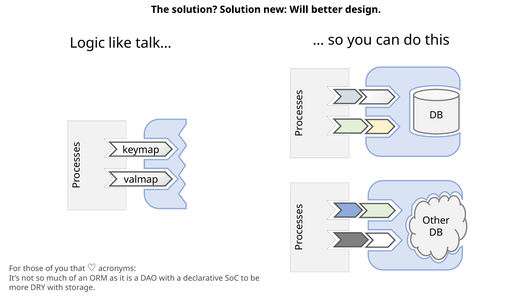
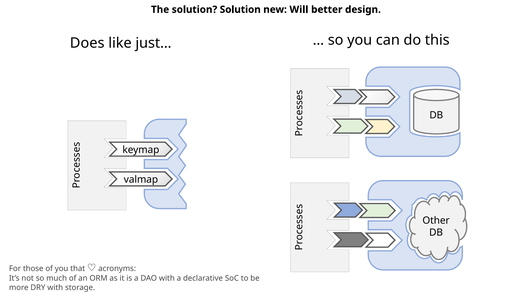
Logic: Logic -> Does (87, 43)
talk…: talk… -> just… (153, 43)
